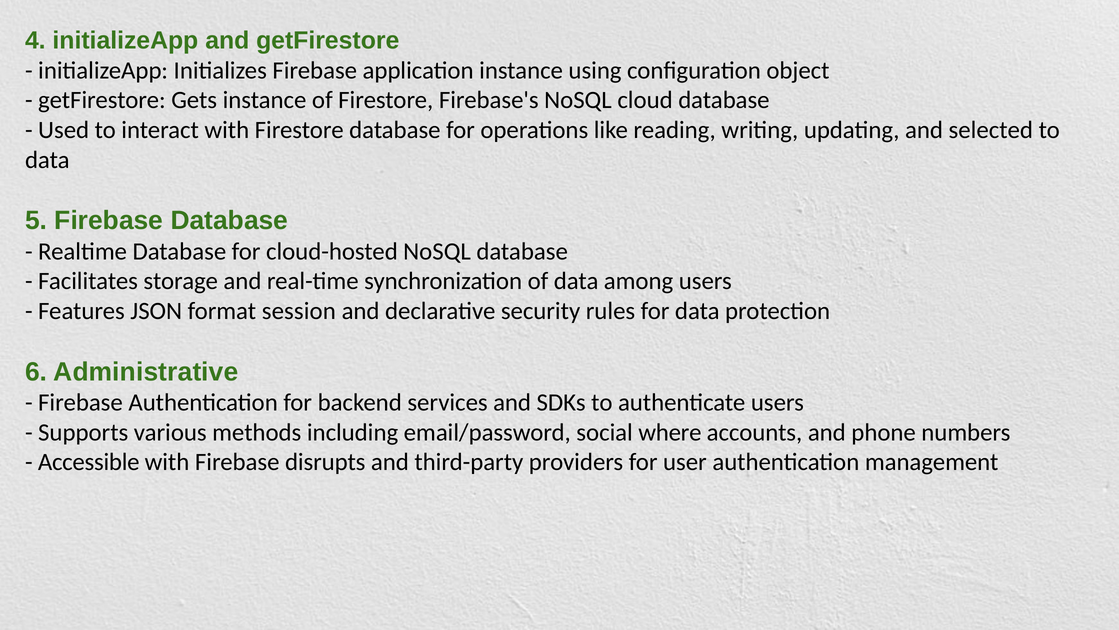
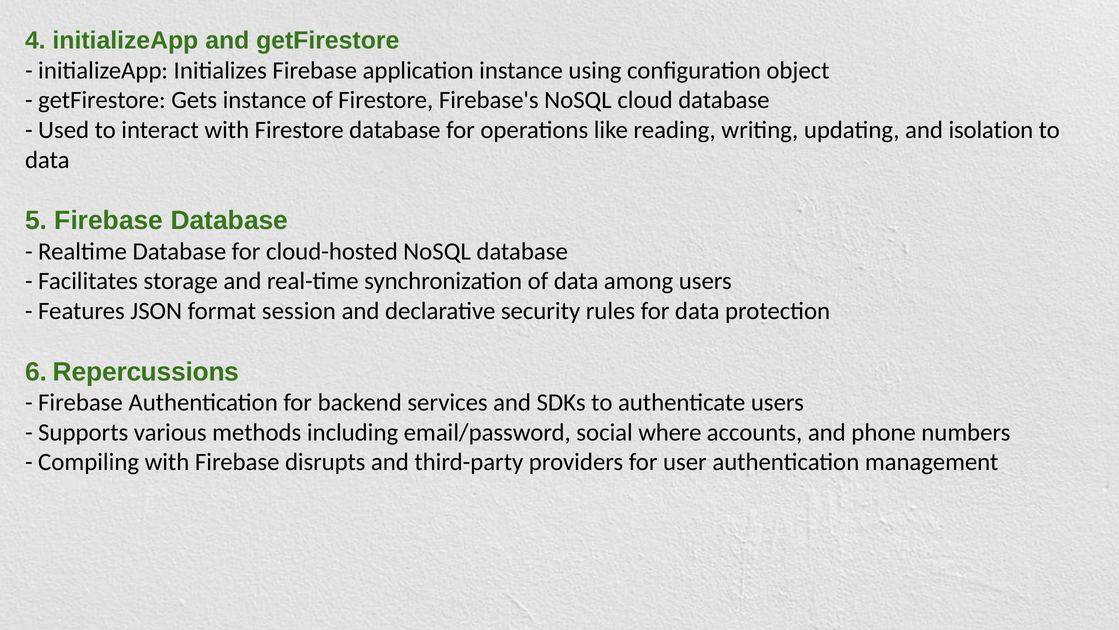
selected: selected -> isolation (991, 130)
Administrative: Administrative -> Repercussions (146, 372)
Accessible: Accessible -> Compiling (89, 462)
